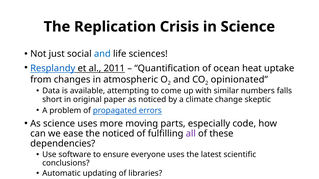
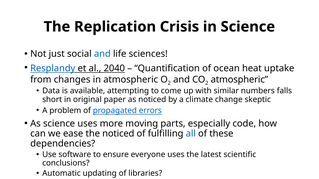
2011: 2011 -> 2040 (114, 68)
opinionated: opinionated -> atmospheric (239, 80)
all colour: purple -> blue (191, 134)
